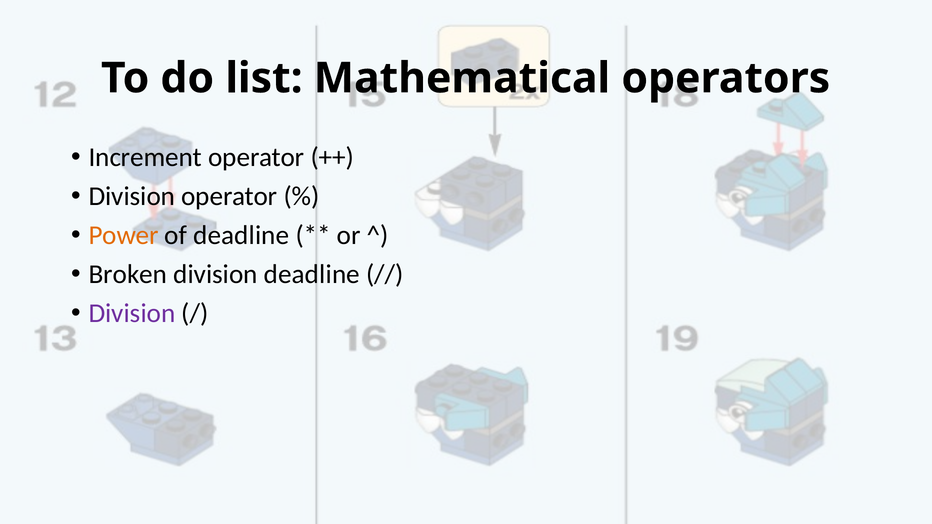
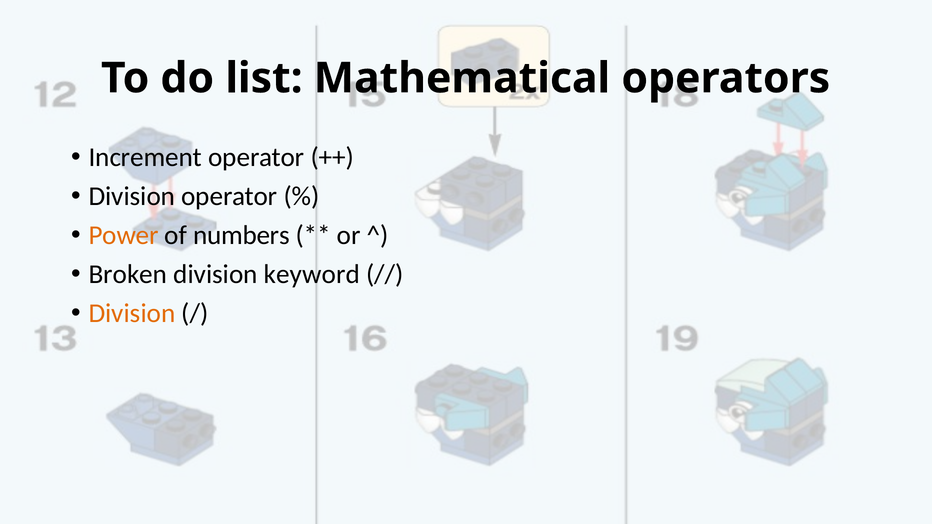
of deadline: deadline -> numbers (241, 236)
division deadline: deadline -> keyword (312, 275)
Division colour: purple -> orange (132, 314)
